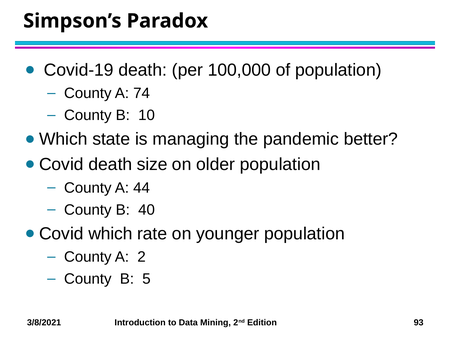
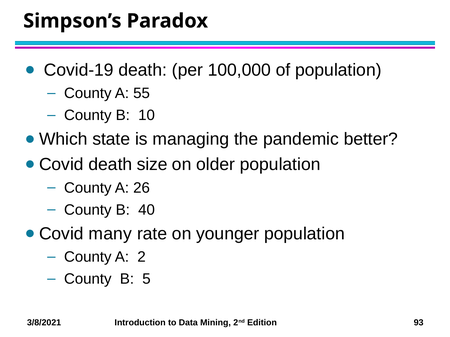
74: 74 -> 55 (142, 93)
44: 44 -> 26 (142, 188)
which: which -> many (110, 234)
